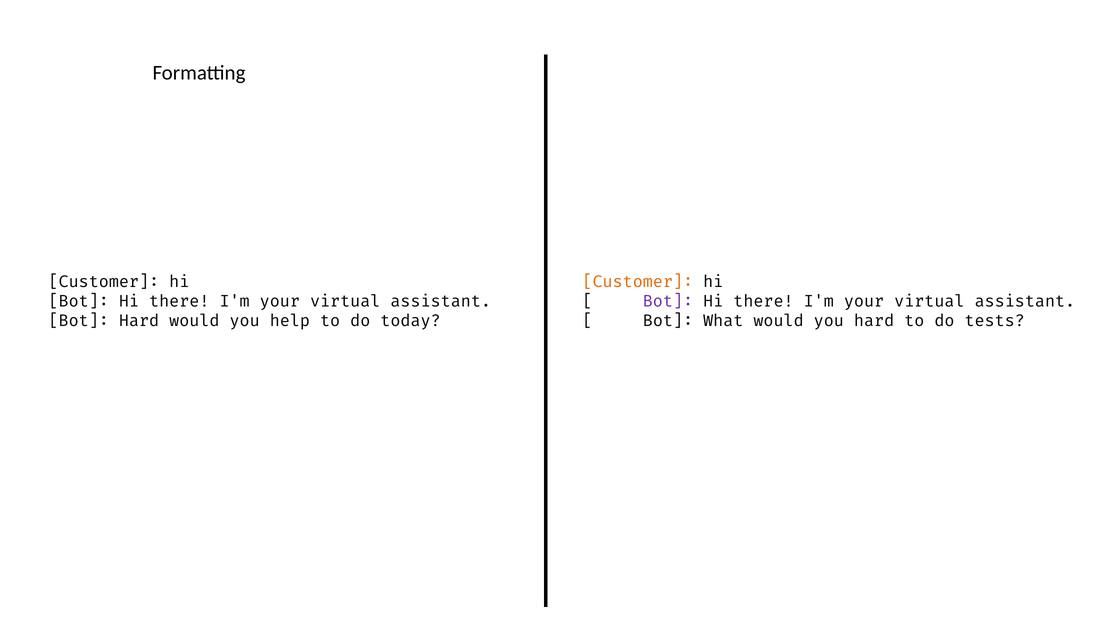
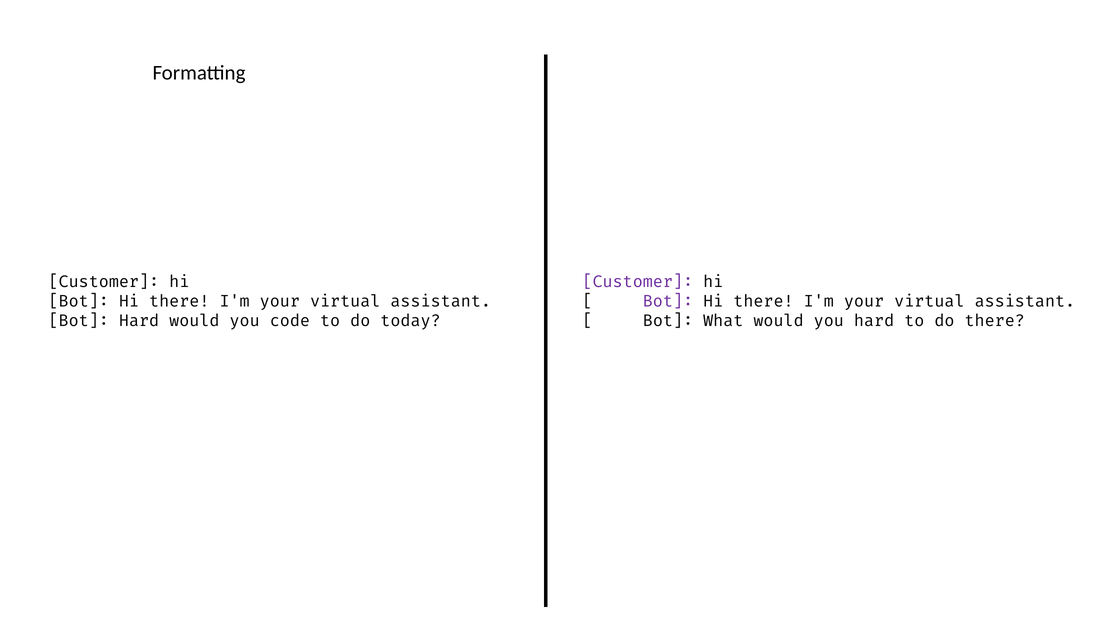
Customer colour: orange -> purple (638, 282)
help: help -> code (290, 321)
do tests: tests -> there (995, 321)
